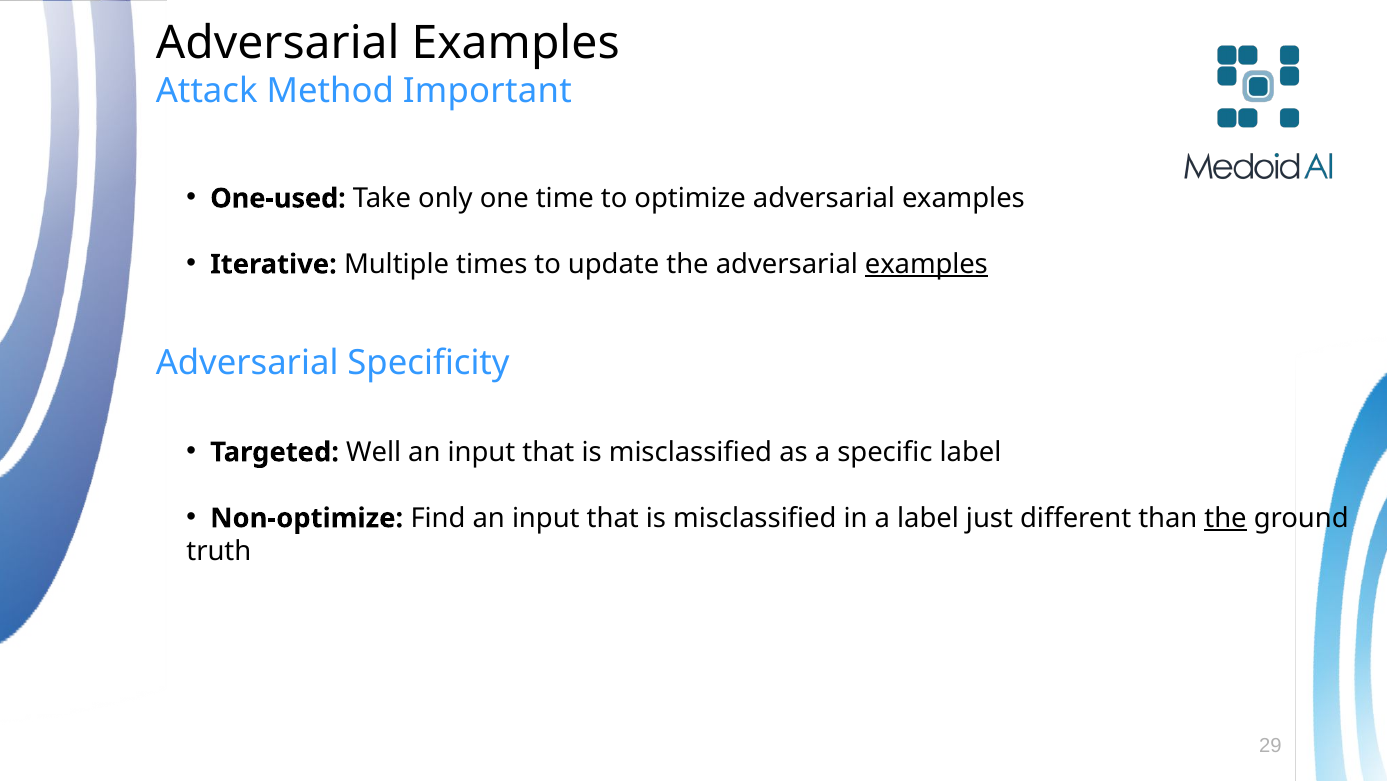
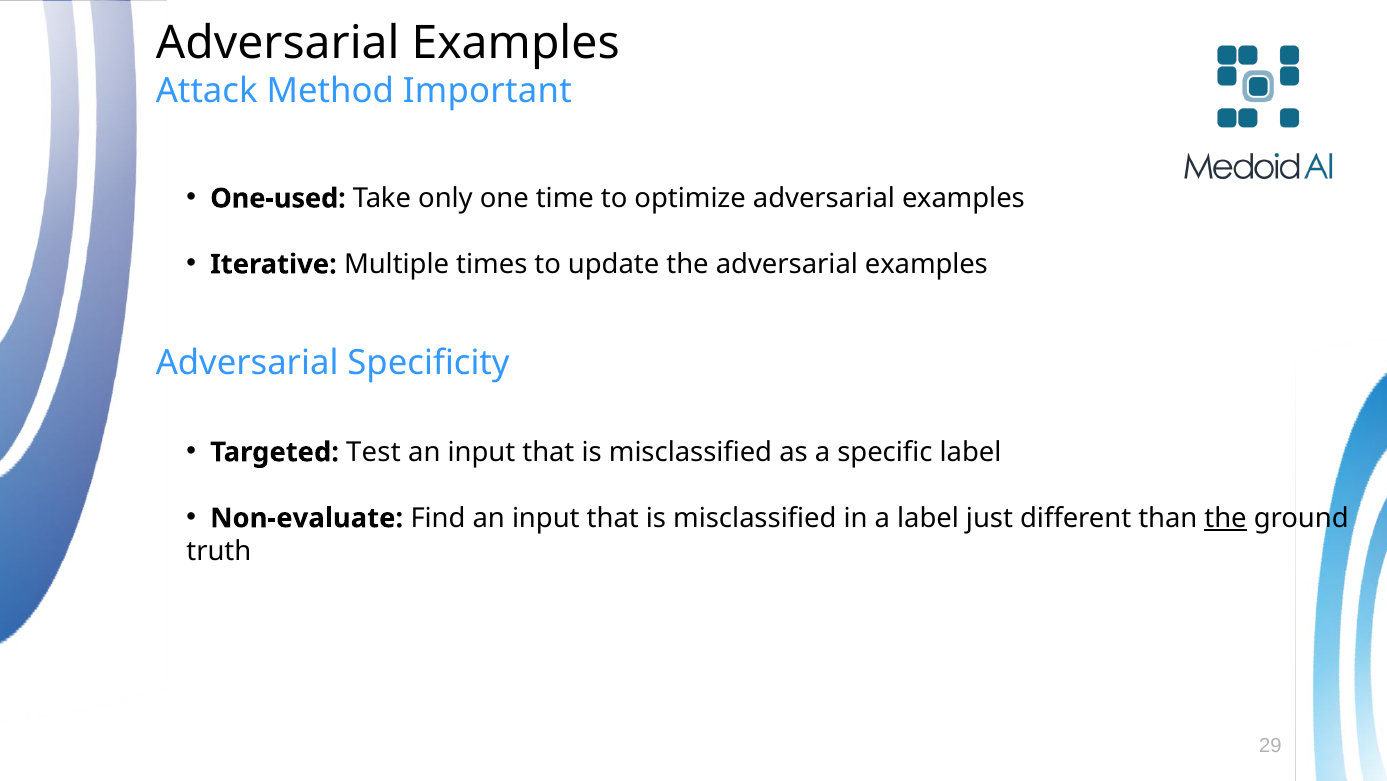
examples underline: present -> none (926, 264)
Well: Well -> Test (374, 452)
Non-optimize: Non-optimize -> Non-evaluate (307, 518)
